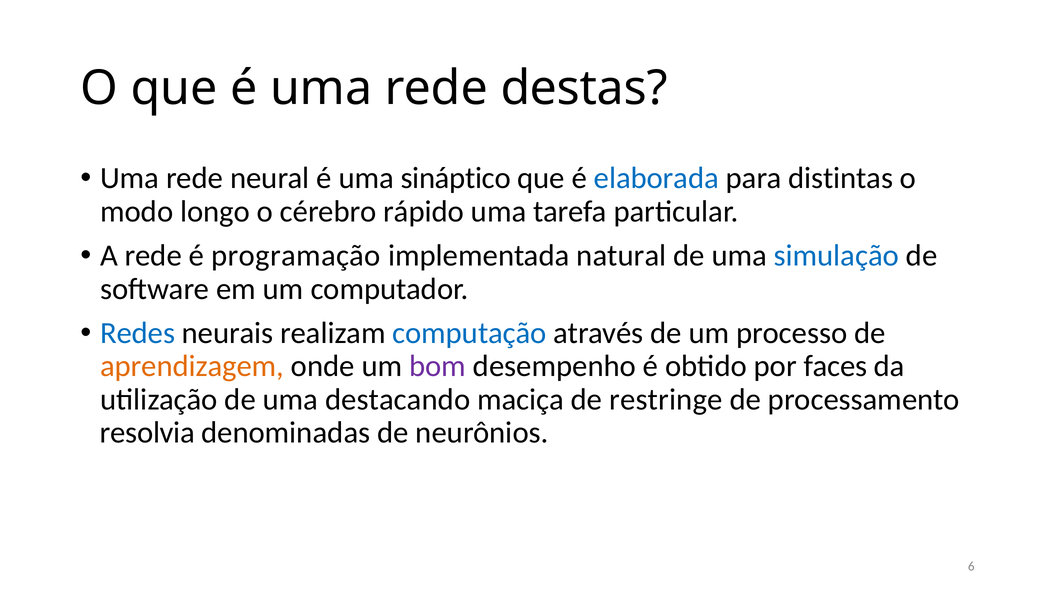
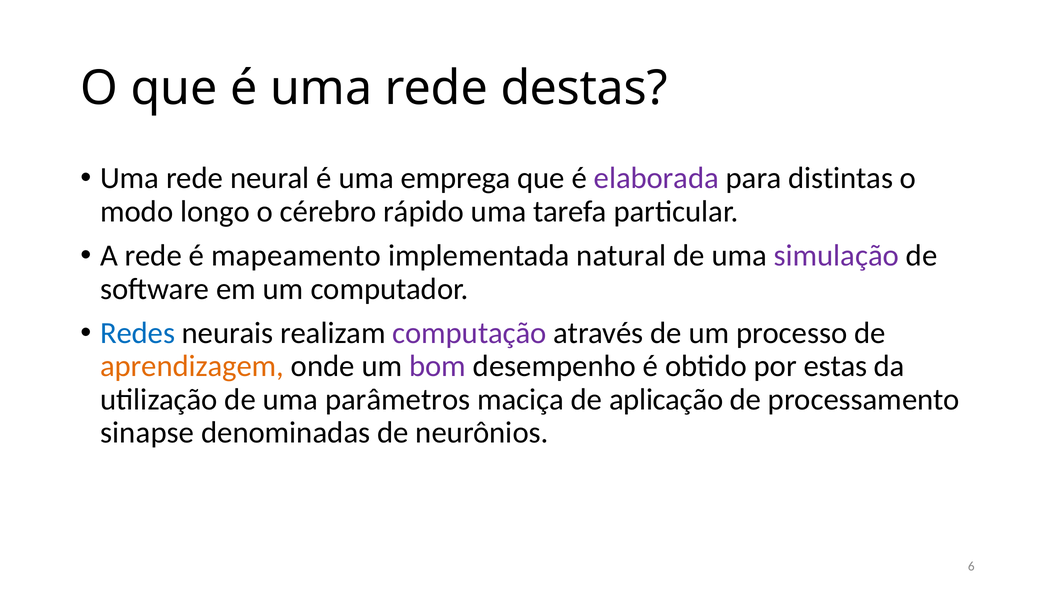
sináptico: sináptico -> emprega (456, 178)
elaborada colour: blue -> purple (656, 178)
programação: programação -> mapeamento (296, 256)
simulação colour: blue -> purple (836, 256)
computação colour: blue -> purple (469, 333)
faces: faces -> estas (835, 367)
destacando: destacando -> parâmetros (398, 400)
restringe: restringe -> aplicação (666, 400)
resolvia: resolvia -> sinapse (147, 433)
